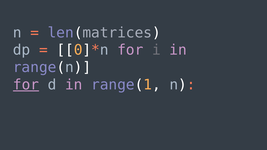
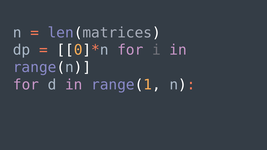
for underline: present -> none (26, 85)
